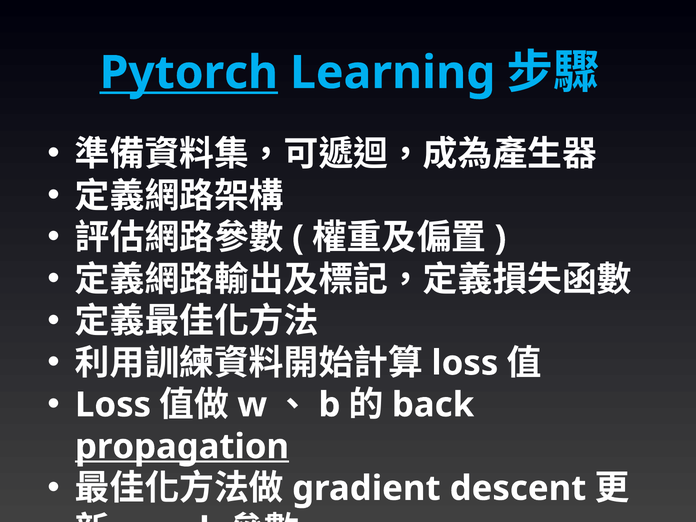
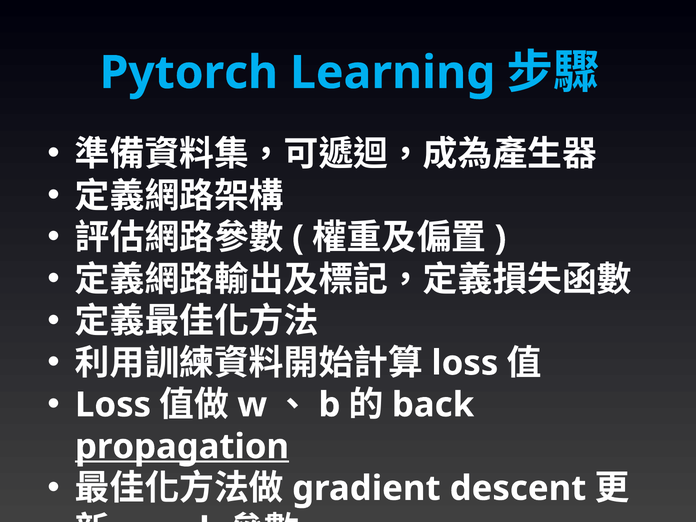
Pytorch underline: present -> none (189, 73)
